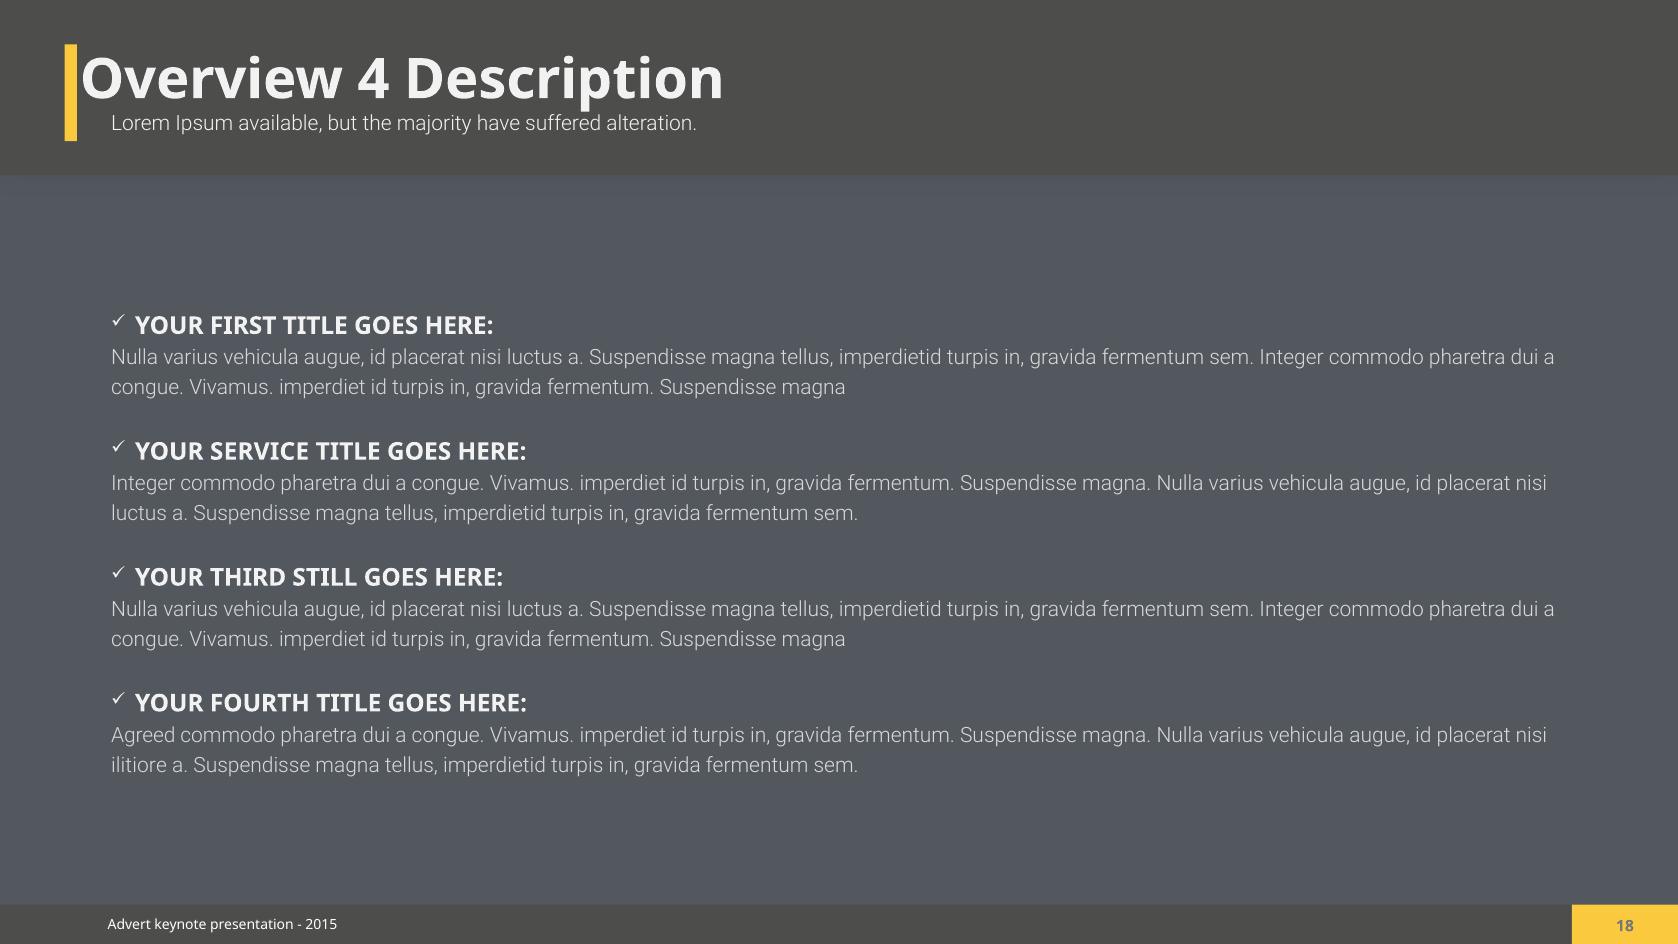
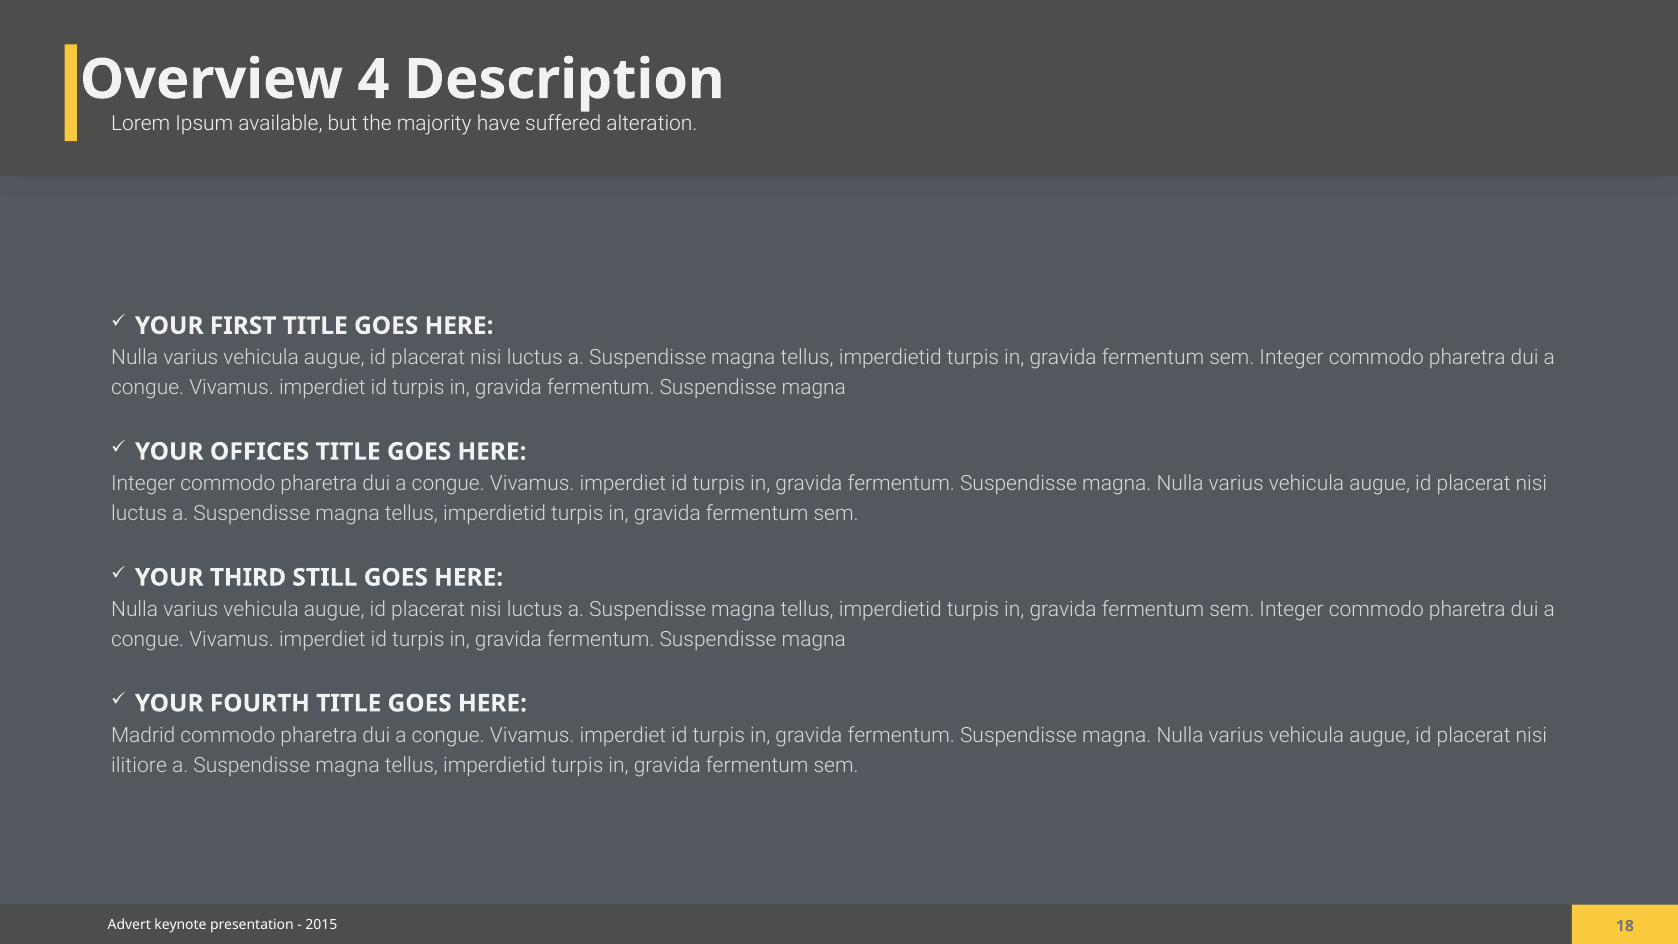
SERVICE: SERVICE -> OFFICES (260, 452)
Agreed: Agreed -> Madrid (143, 735)
